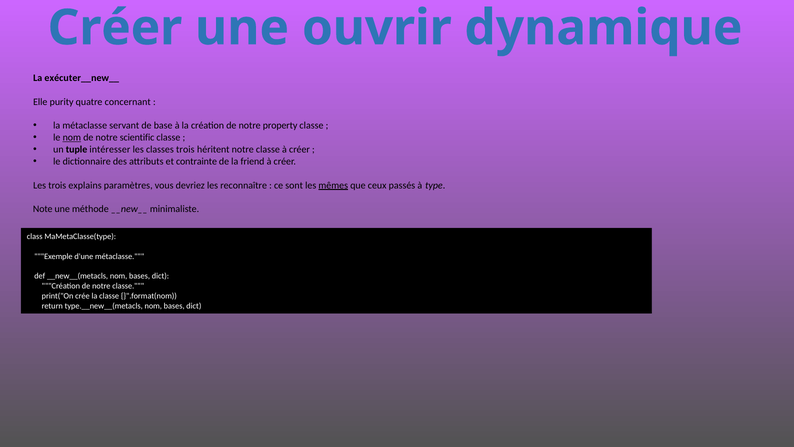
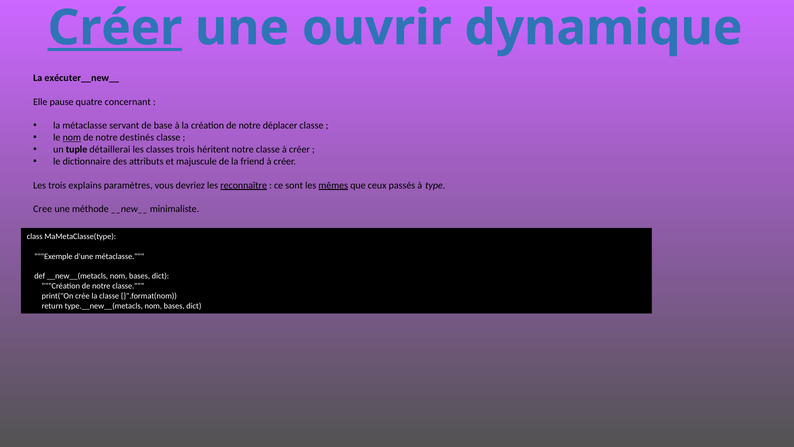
Créer underline: none -> present (115, 28)
purity: purity -> pause (62, 102)
property: property -> déplacer (280, 126)
scientific: scientific -> destinés (137, 137)
intéresser: intéresser -> détaillerai (110, 149)
contrainte: contrainte -> majuscule (196, 161)
reconnaître underline: none -> present (244, 185)
Note: Note -> Cree (43, 209)
